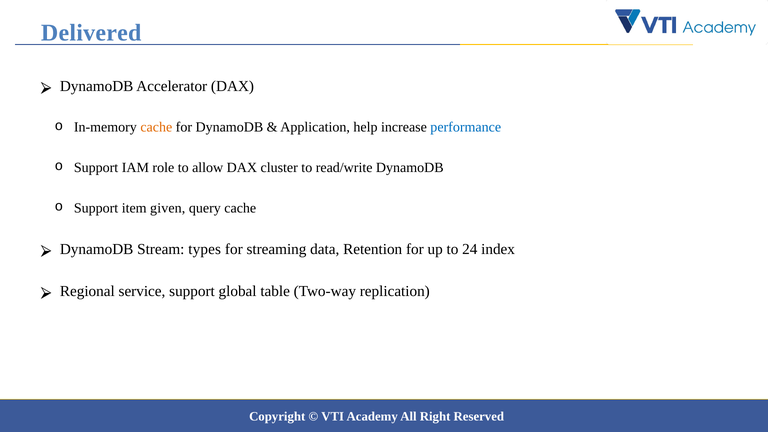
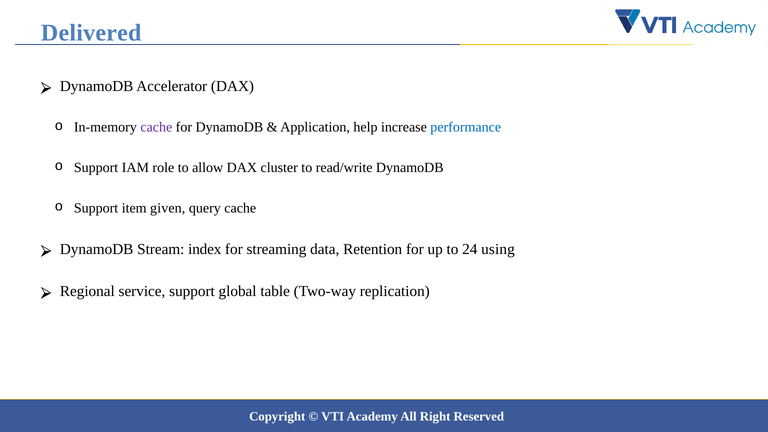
cache colour: orange -> purple (156, 127)
types: types -> index (205, 249)
index: index -> using (498, 249)
